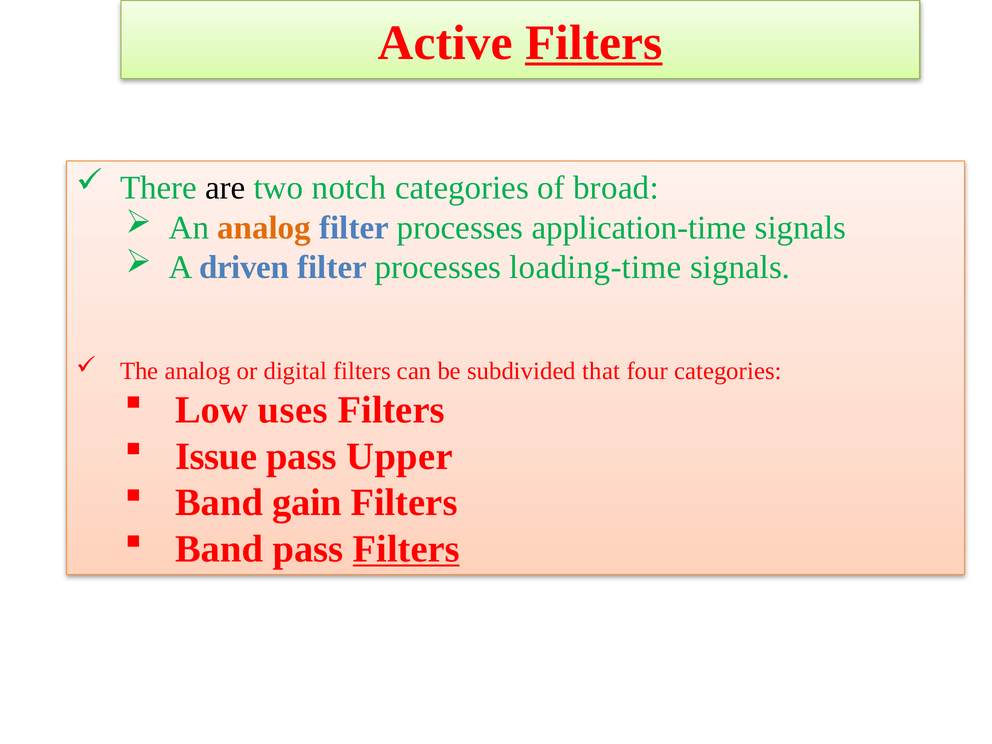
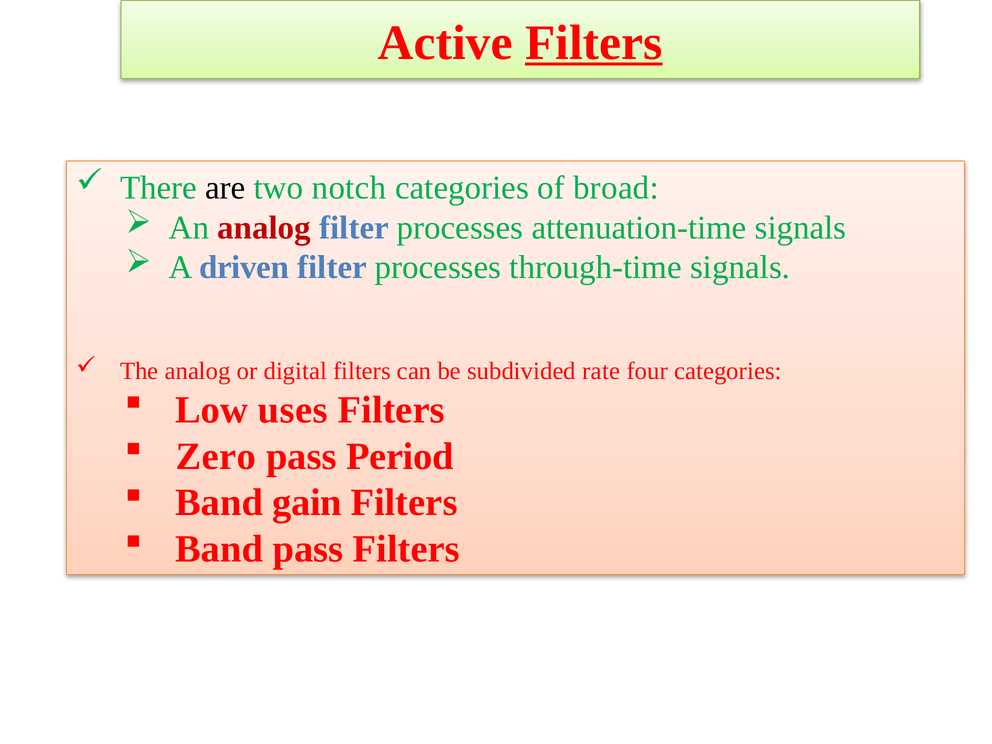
analog colour: orange -> red (264, 228)
application-time: application-time -> attenuation-time (639, 228)
loading-time: loading-time -> through-time (596, 267)
that: that -> rate (601, 371)
Issue: Issue -> Zero (216, 456)
Upper: Upper -> Period (400, 456)
Filters underline: present -> none (406, 549)
